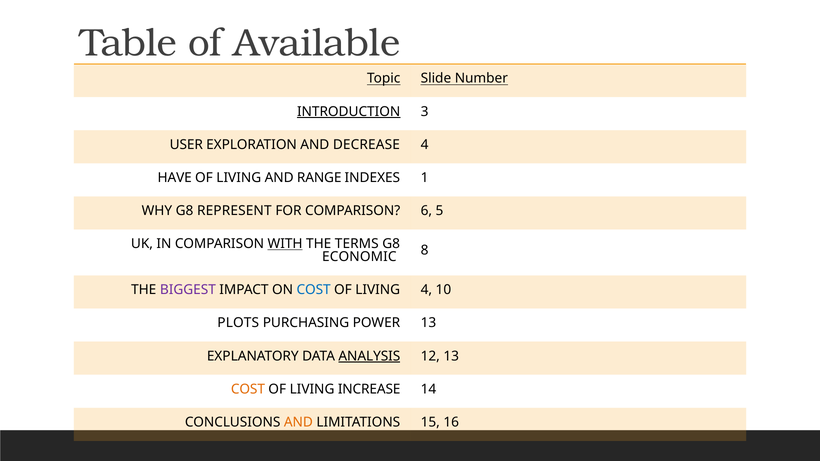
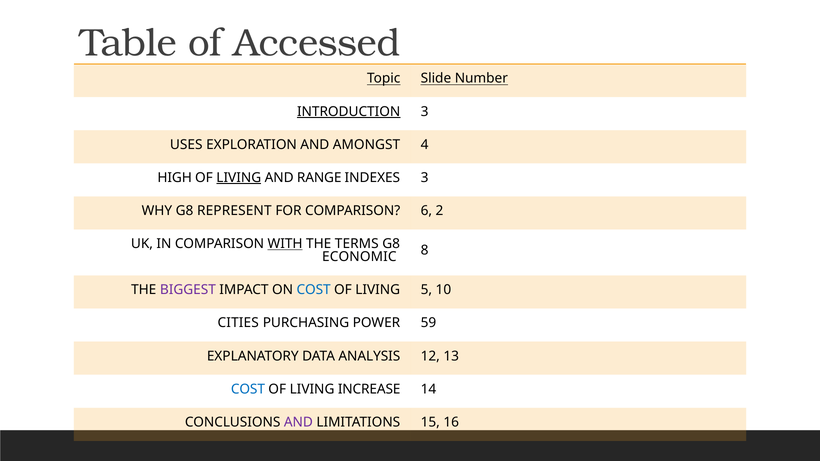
Available: Available -> Accessed (317, 43)
USER: USER -> USES (186, 145)
DECREASE: DECREASE -> AMONGST (366, 145)
HAVE: HAVE -> HIGH (175, 178)
LIVING underline: none -> present (239, 178)
INDEXES 1: 1 -> 3 (425, 178)
5: 5 -> 2 (440, 211)
LIVING 4: 4 -> 5 (426, 290)
PLOTS: PLOTS -> CITIES (238, 323)
POWER 13: 13 -> 59 (428, 323)
ANALYSIS underline: present -> none (369, 356)
COST colour: orange -> blue (248, 389)
AND colour: orange -> purple (298, 422)
